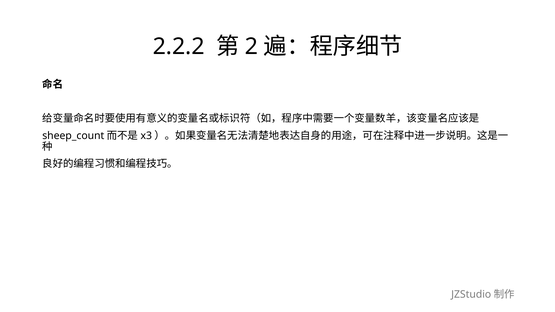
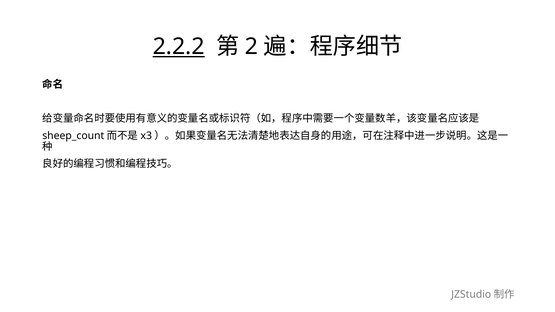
2.2.2 underline: none -> present (179, 47)
